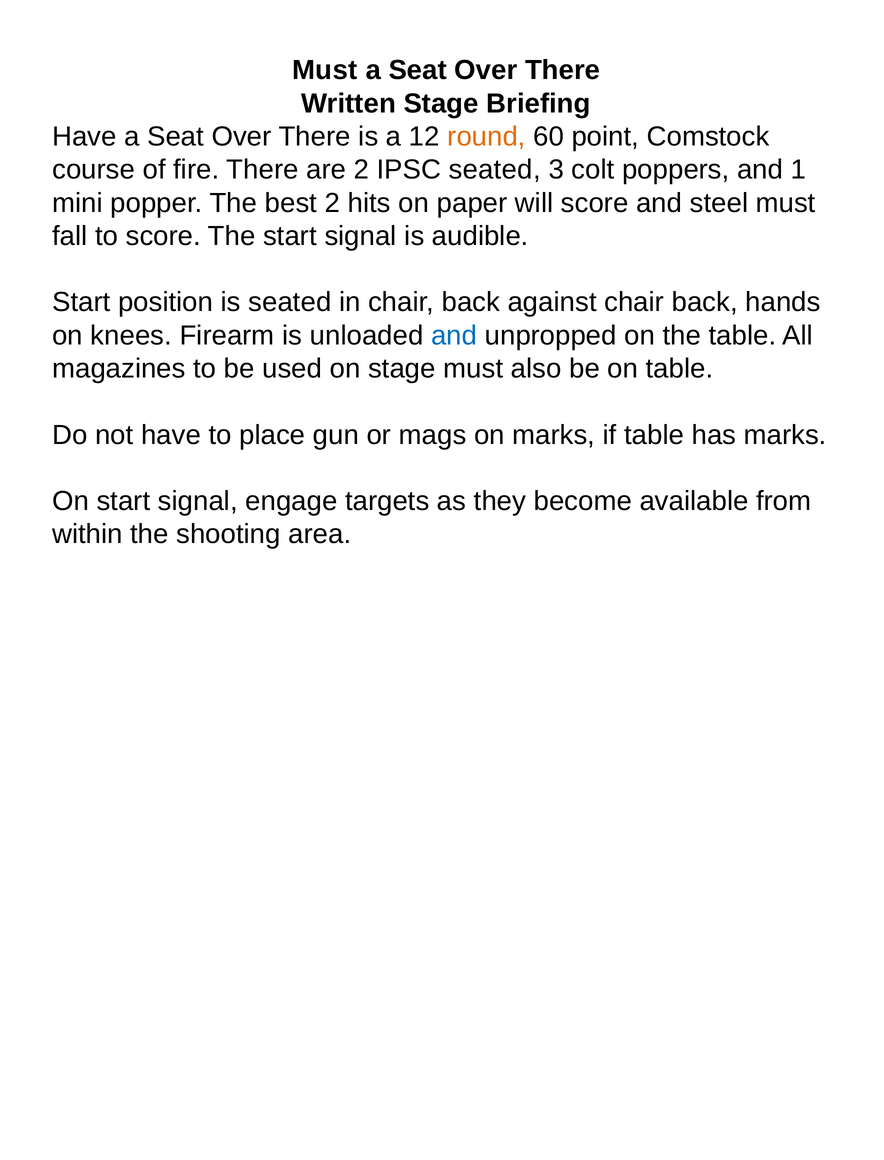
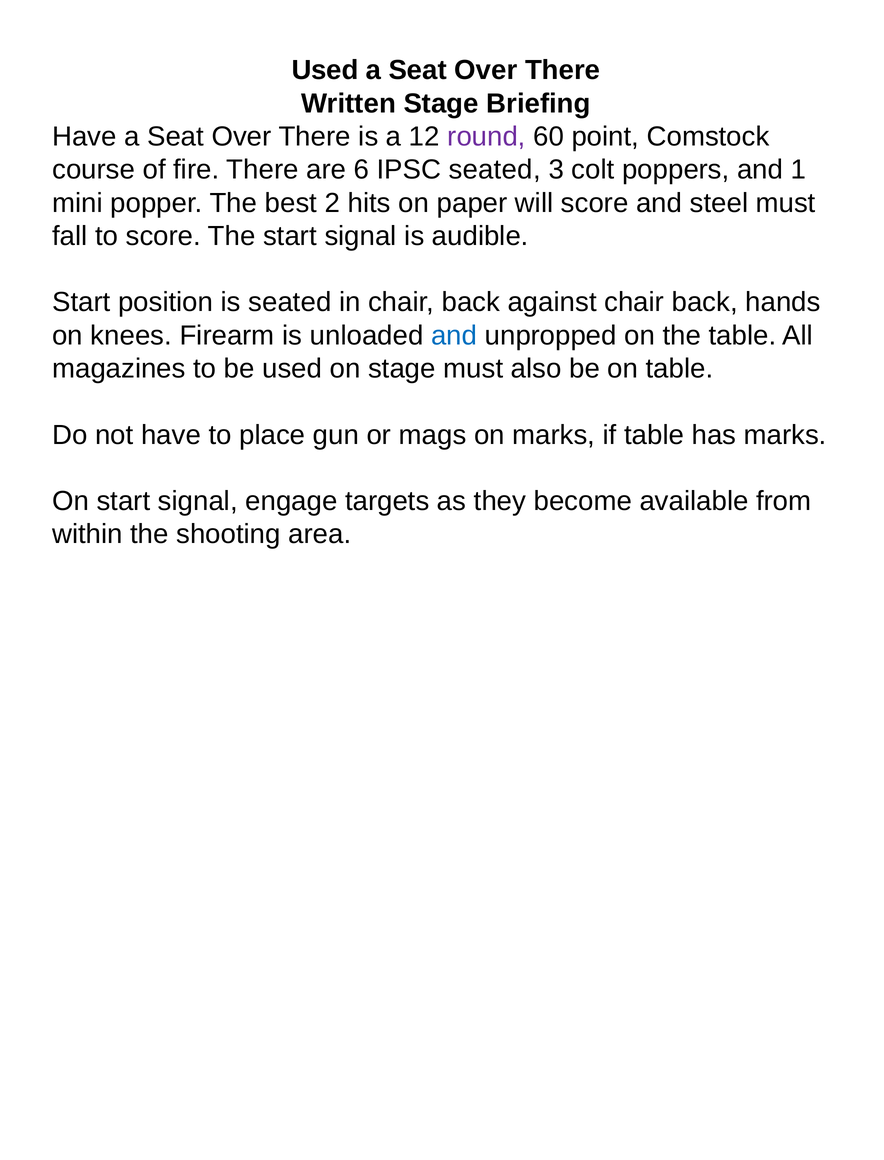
Must: Must -> Used (325, 70)
round colour: orange -> purple (486, 137)
are 2: 2 -> 6 (361, 170)
